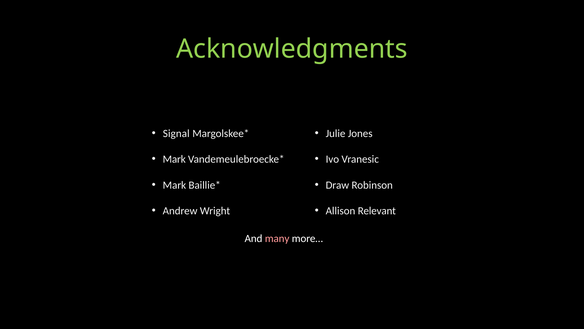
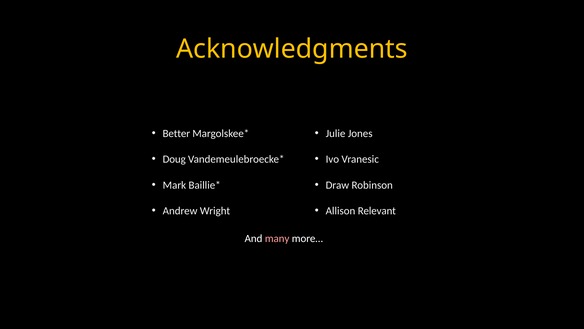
Acknowledgments colour: light green -> yellow (292, 49)
Signal: Signal -> Better (176, 133)
Mark: Mark -> Doug (174, 159)
